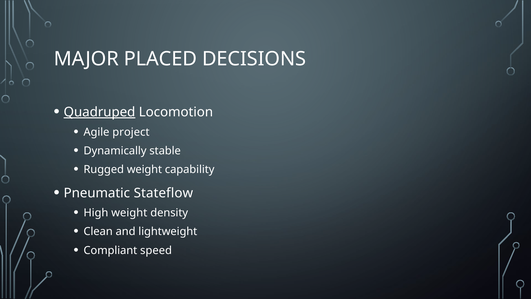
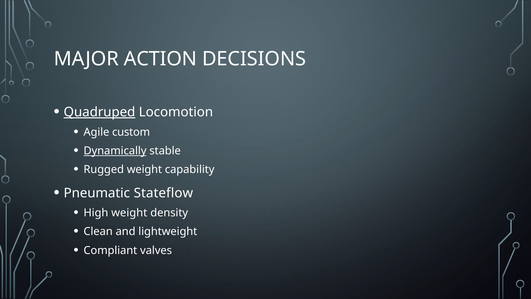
PLACED: PLACED -> ACTION (160, 59)
project: project -> custom (131, 132)
Dynamically underline: none -> present (115, 151)
speed: speed -> valves (156, 250)
